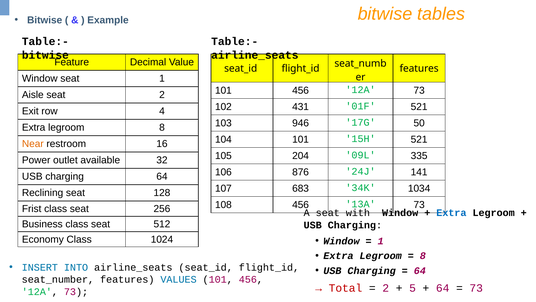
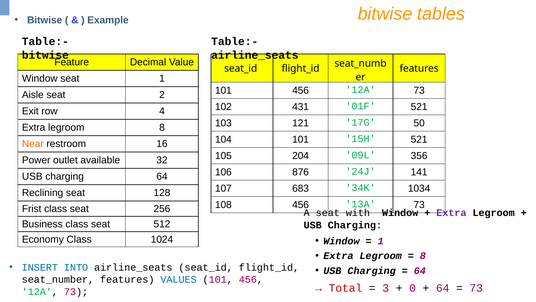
946: 946 -> 121 (301, 123)
335: 335 -> 356 (419, 156)
Extra colour: blue -> purple (451, 213)
2: 2 -> 3 (386, 288)
5: 5 -> 0 (413, 288)
